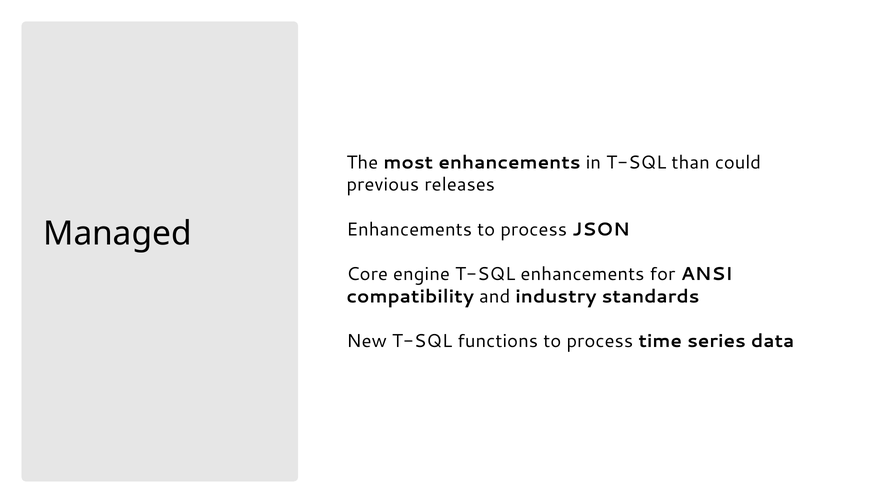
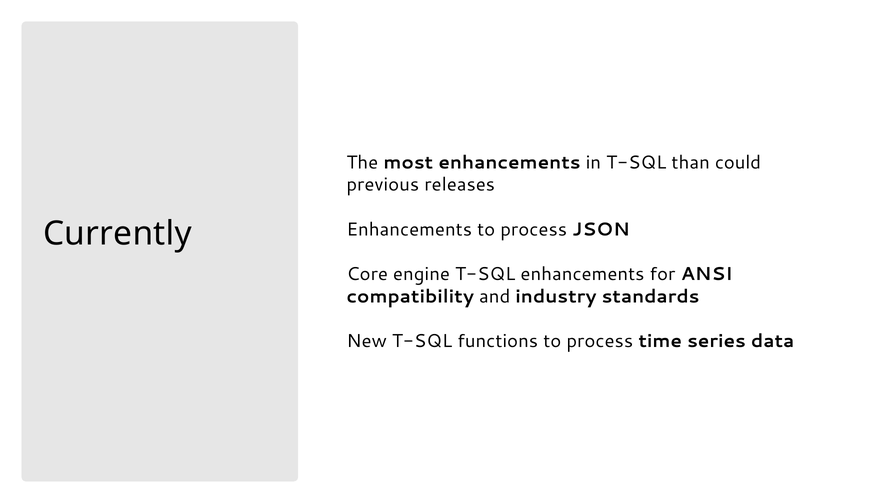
Managed: Managed -> Currently (117, 234)
